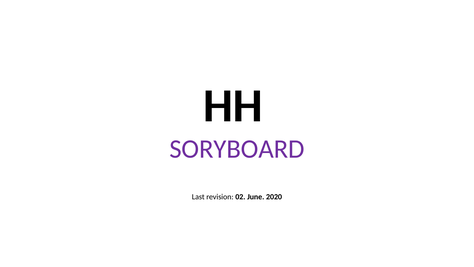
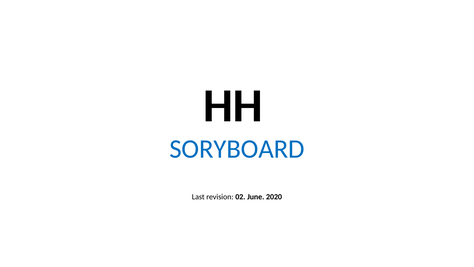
SORYBOARD colour: purple -> blue (237, 149)
